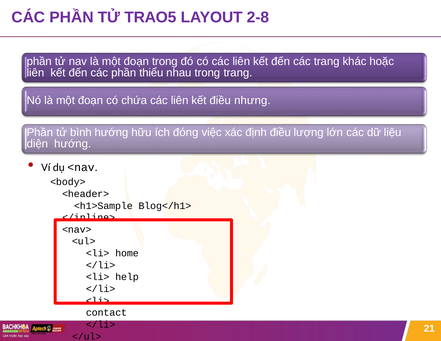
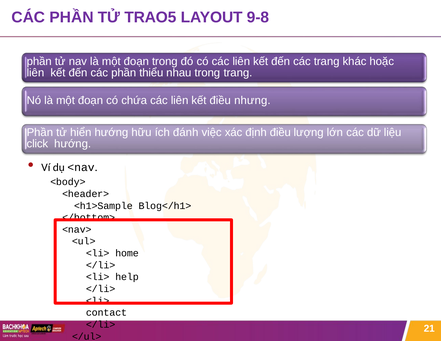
2-8: 2-8 -> 9-8 (258, 17)
bình: bình -> hiển (81, 132)
đóng: đóng -> đánh (186, 132)
diện: diện -> click (37, 144)
</inline>: </inline> -> </bottom> (89, 218)
